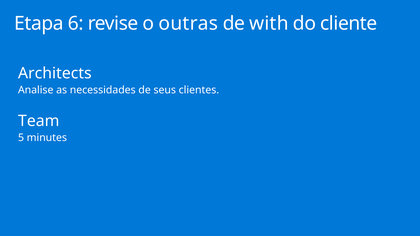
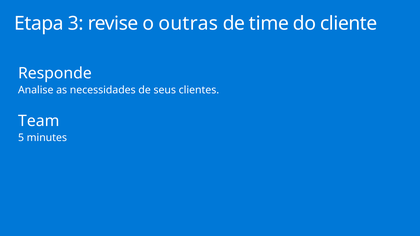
6: 6 -> 3 (76, 23)
with: with -> time (269, 23)
Architects: Architects -> Responde (55, 73)
